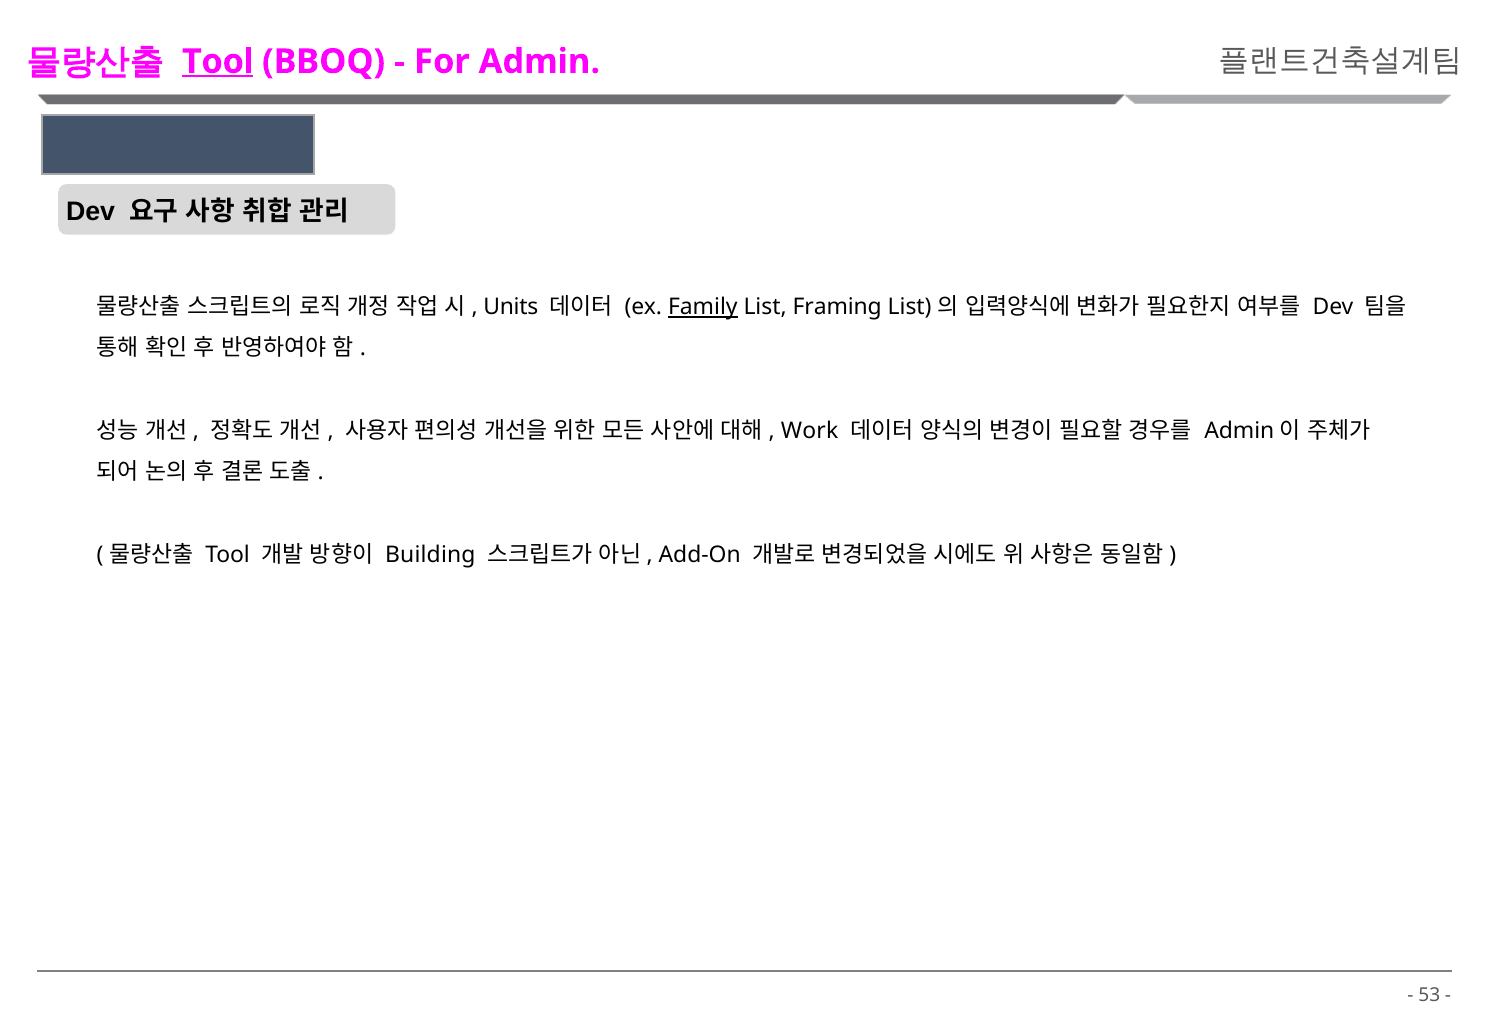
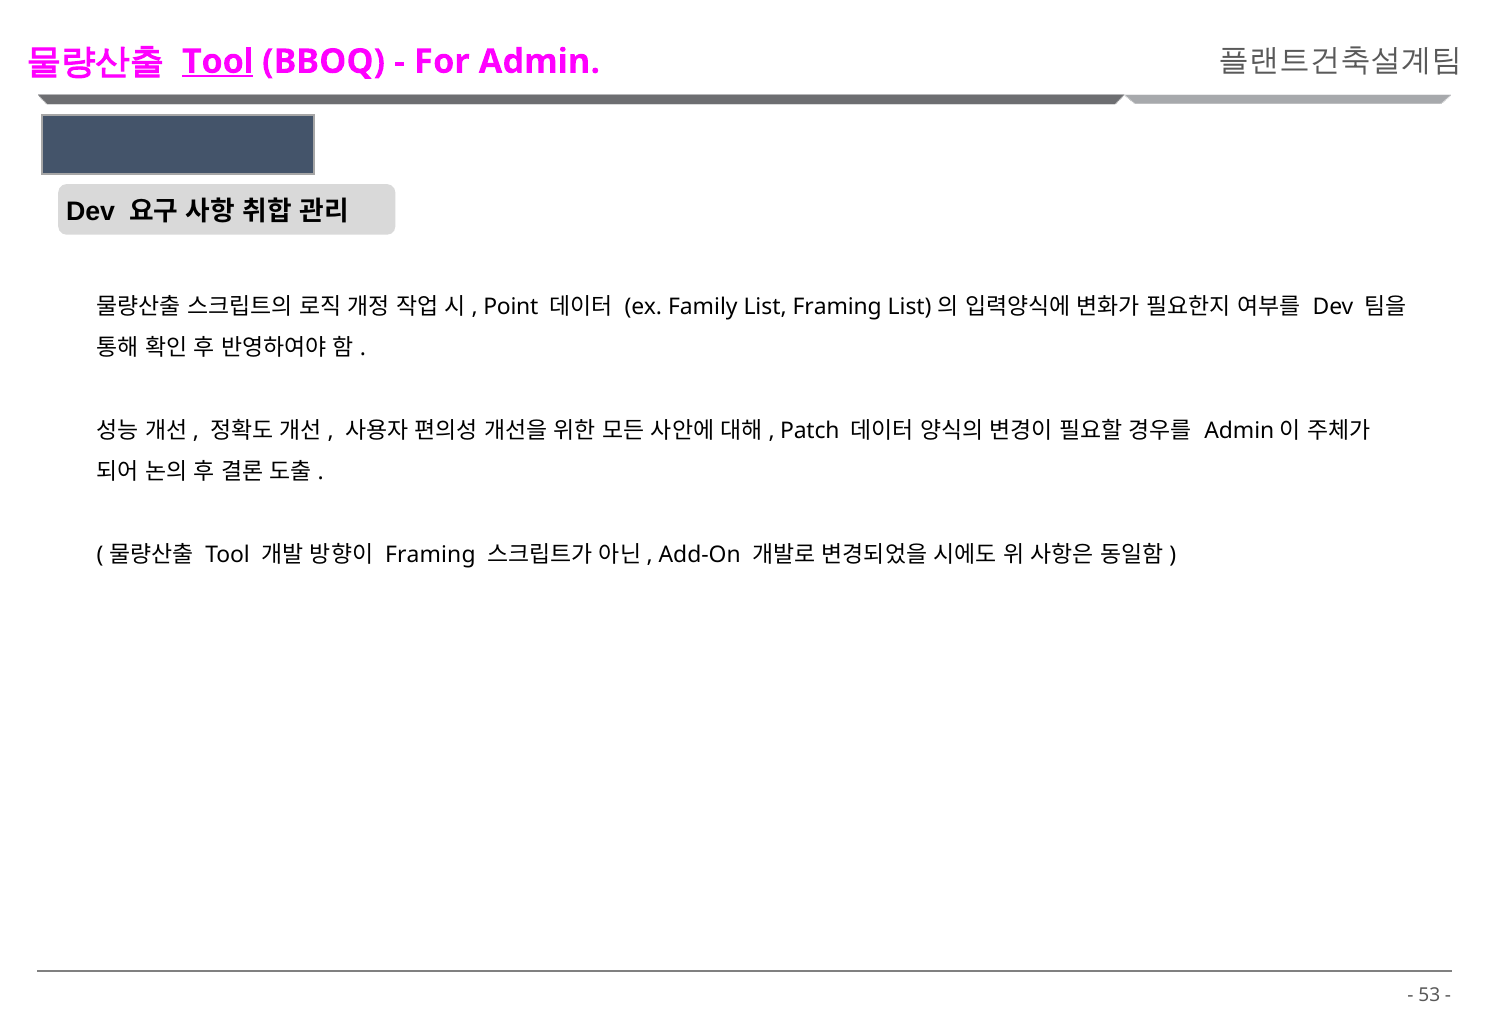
Units: Units -> Point (511, 307)
Family underline: present -> none (703, 307)
Work: Work -> Patch (810, 431)
Building: Building -> Framing (430, 554)
